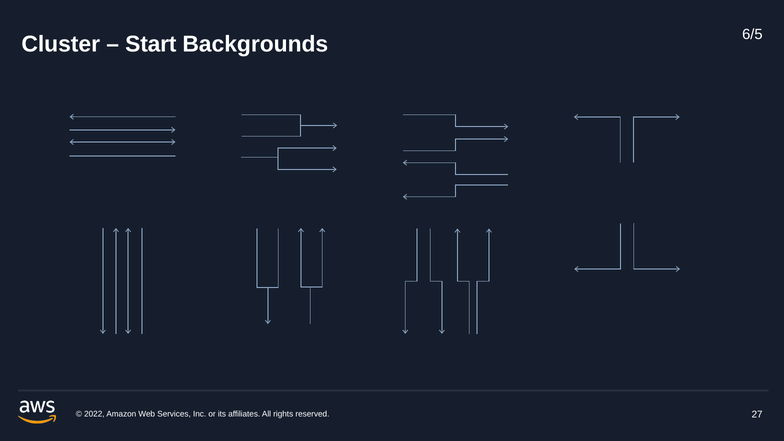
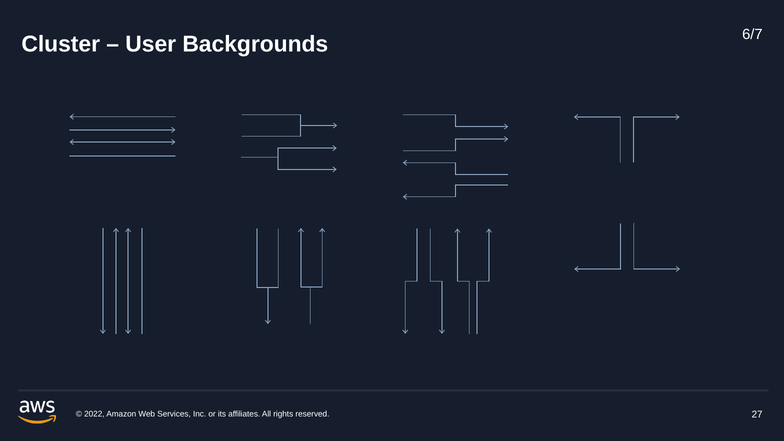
Start: Start -> User (151, 44)
6/5: 6/5 -> 6/7 (752, 34)
